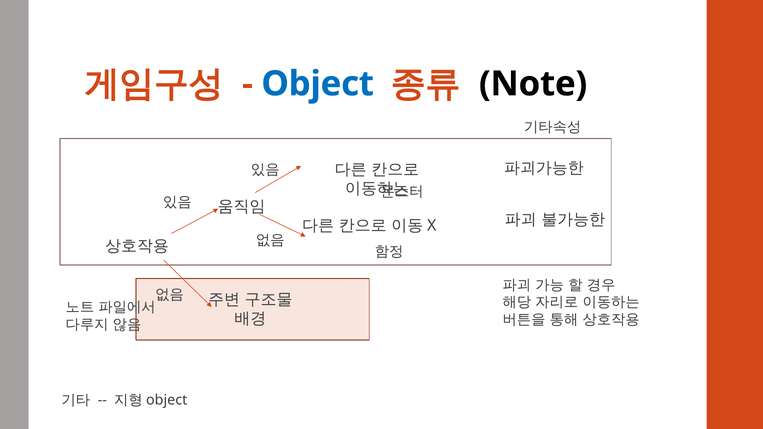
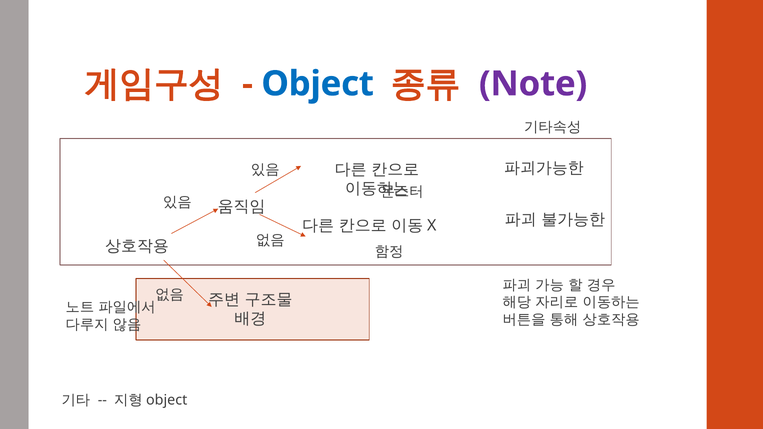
Note colour: black -> purple (533, 84)
